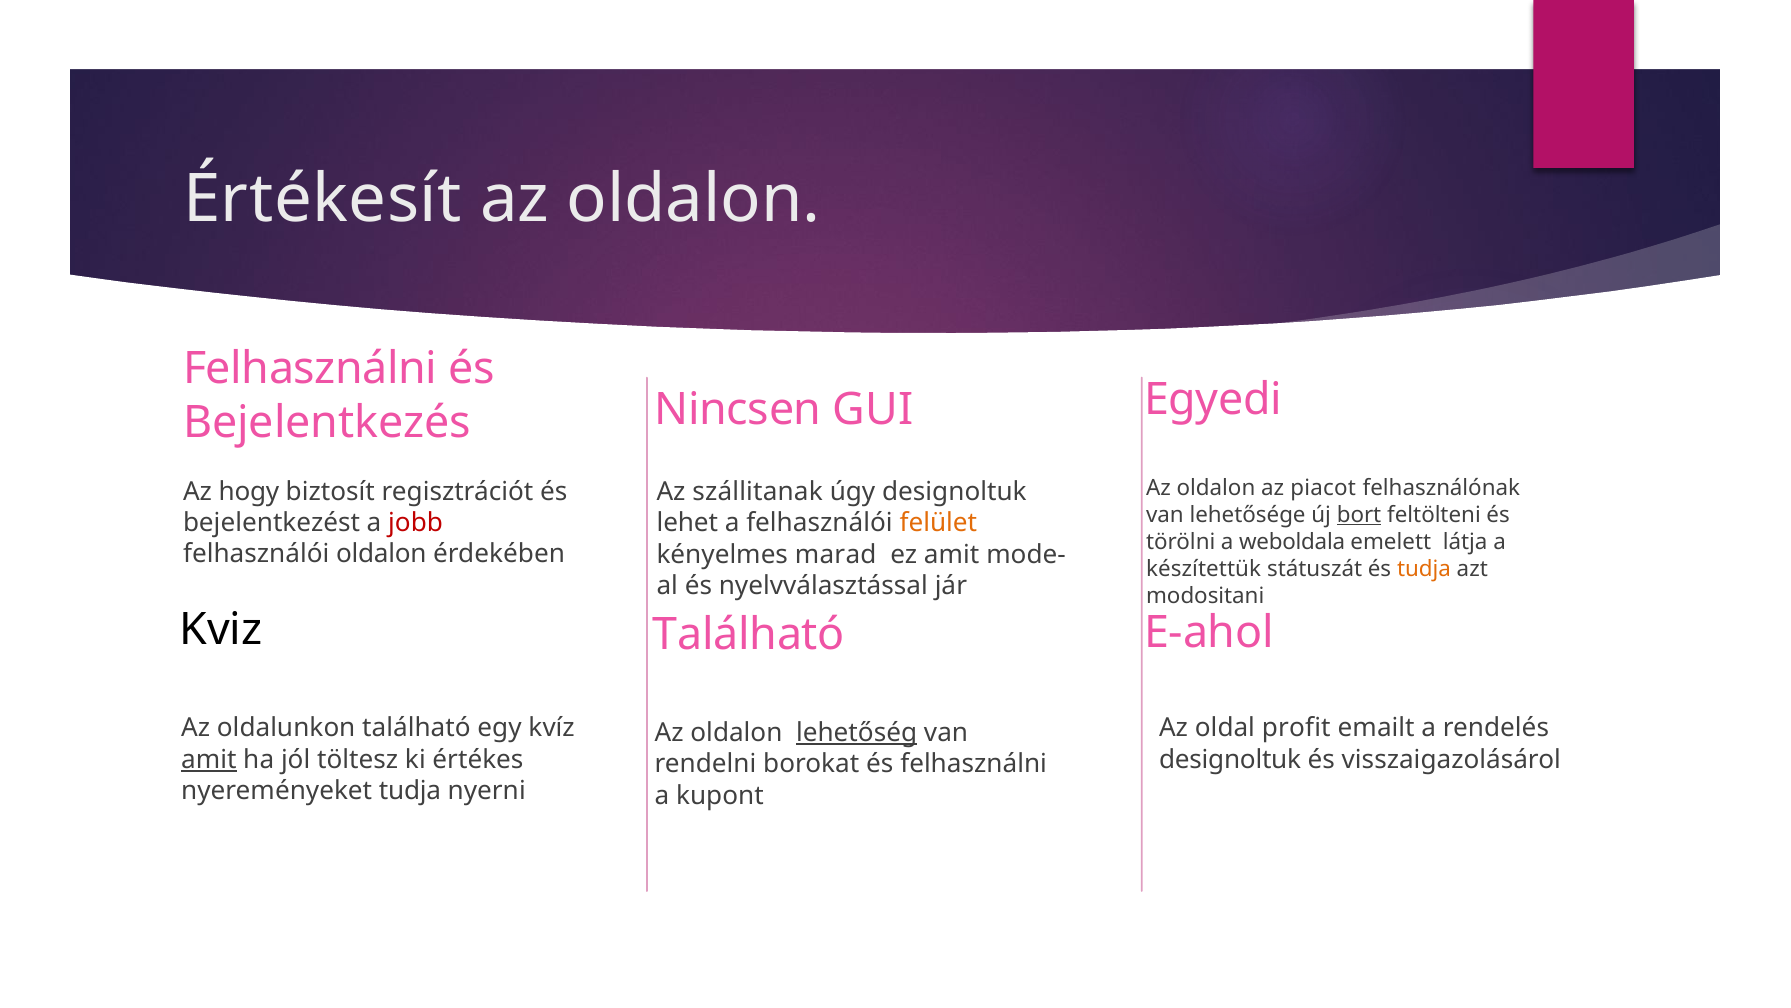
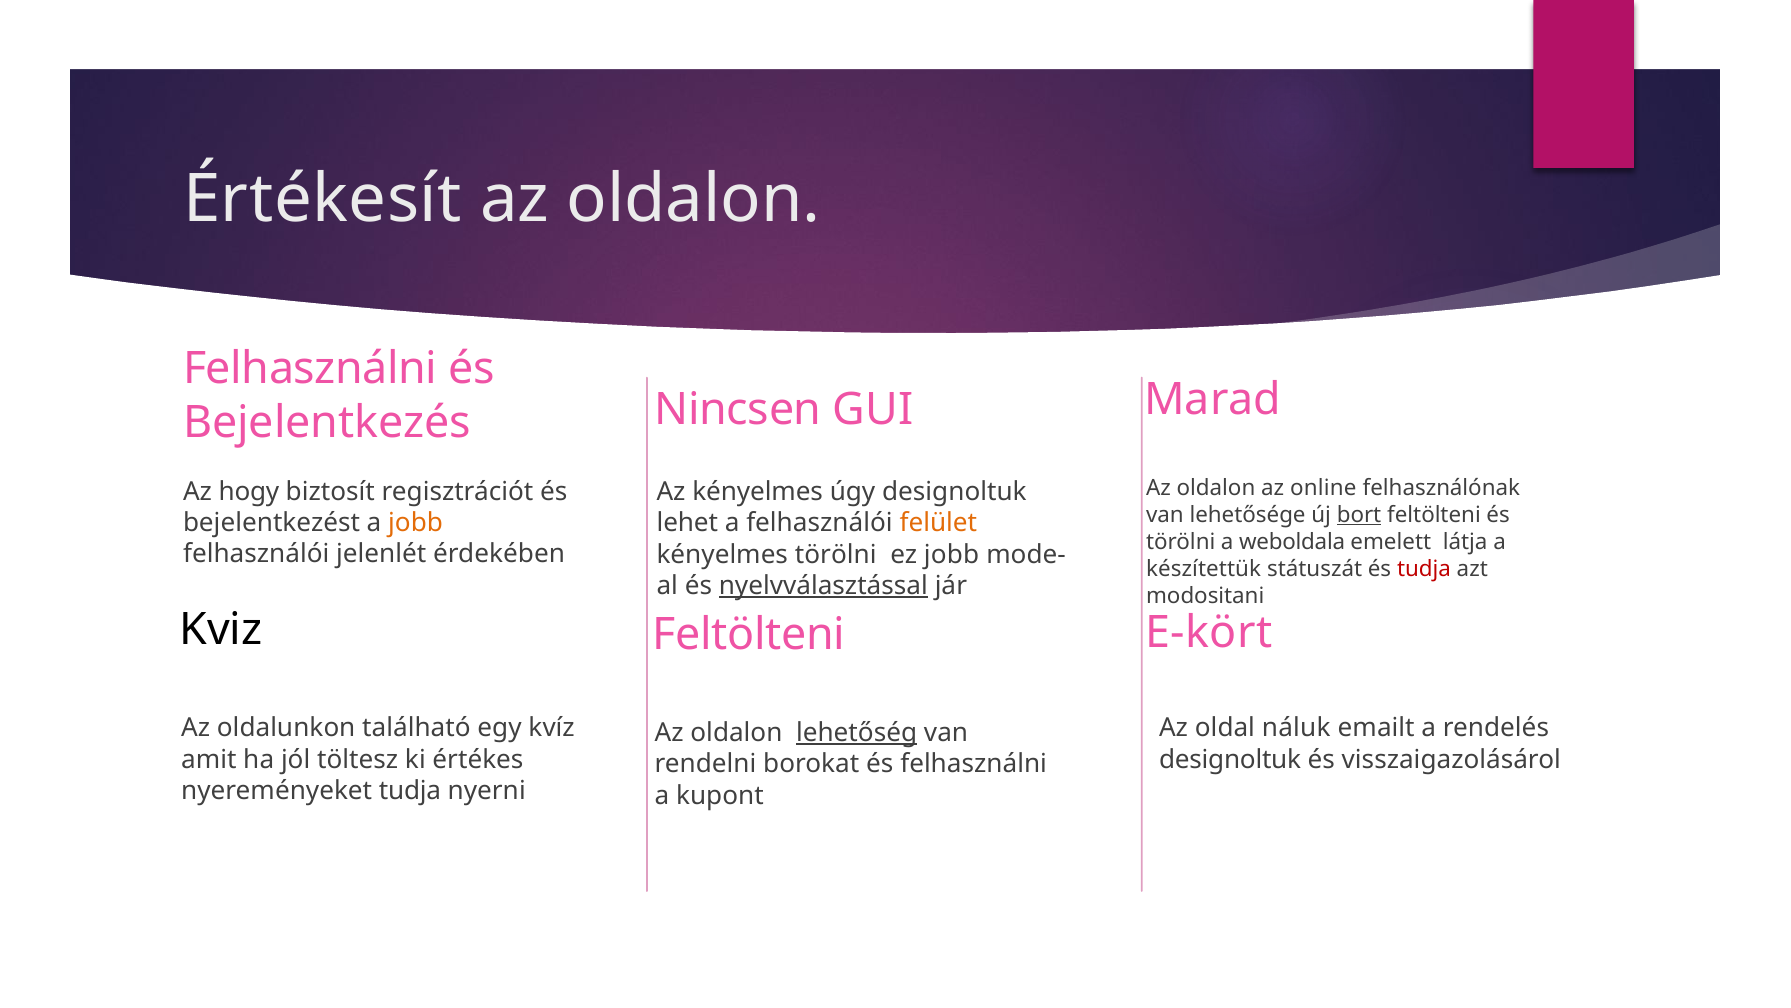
Egyedi: Egyedi -> Marad (1213, 400)
piacot: piacot -> online (1323, 488)
Az szállitanak: szállitanak -> kényelmes (758, 491)
jobb colour: red -> orange (416, 523)
felhasználói oldalon: oldalon -> jelenlét (381, 554)
kényelmes marad: marad -> törölni (836, 554)
ez amit: amit -> jobb (952, 554)
tudja colour: orange -> red (1424, 568)
nyelvválasztással underline: none -> present (823, 586)
E-ahol: E-ahol -> E-kört (1209, 633)
Található: Található -> Feltölteni (749, 634)
profit: profit -> náluk (1296, 728)
amit underline: present -> none (209, 759)
